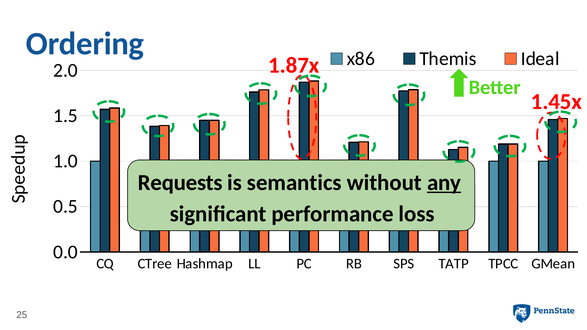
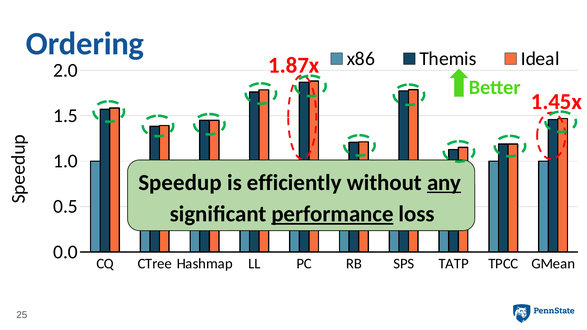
Requests: Requests -> Speedup (180, 183)
semantics: semantics -> efficiently (294, 183)
performance underline: none -> present (332, 214)
